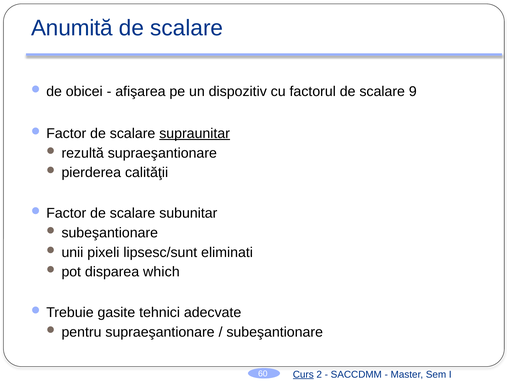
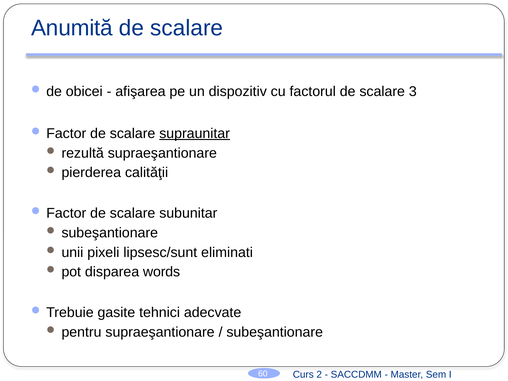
9: 9 -> 3 (413, 91)
which: which -> words (162, 272)
Curs underline: present -> none (303, 374)
